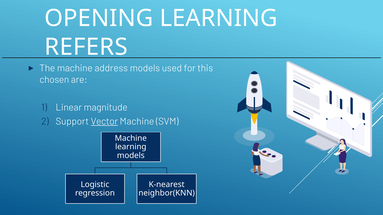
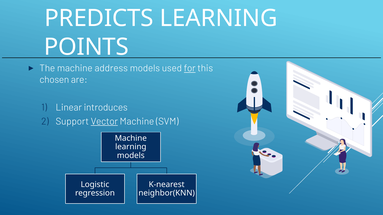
OPENING: OPENING -> PREDICTS (99, 18)
REFERS: REFERS -> POINTS (86, 47)
for underline: none -> present (190, 68)
magnitude: magnitude -> introduces (106, 108)
